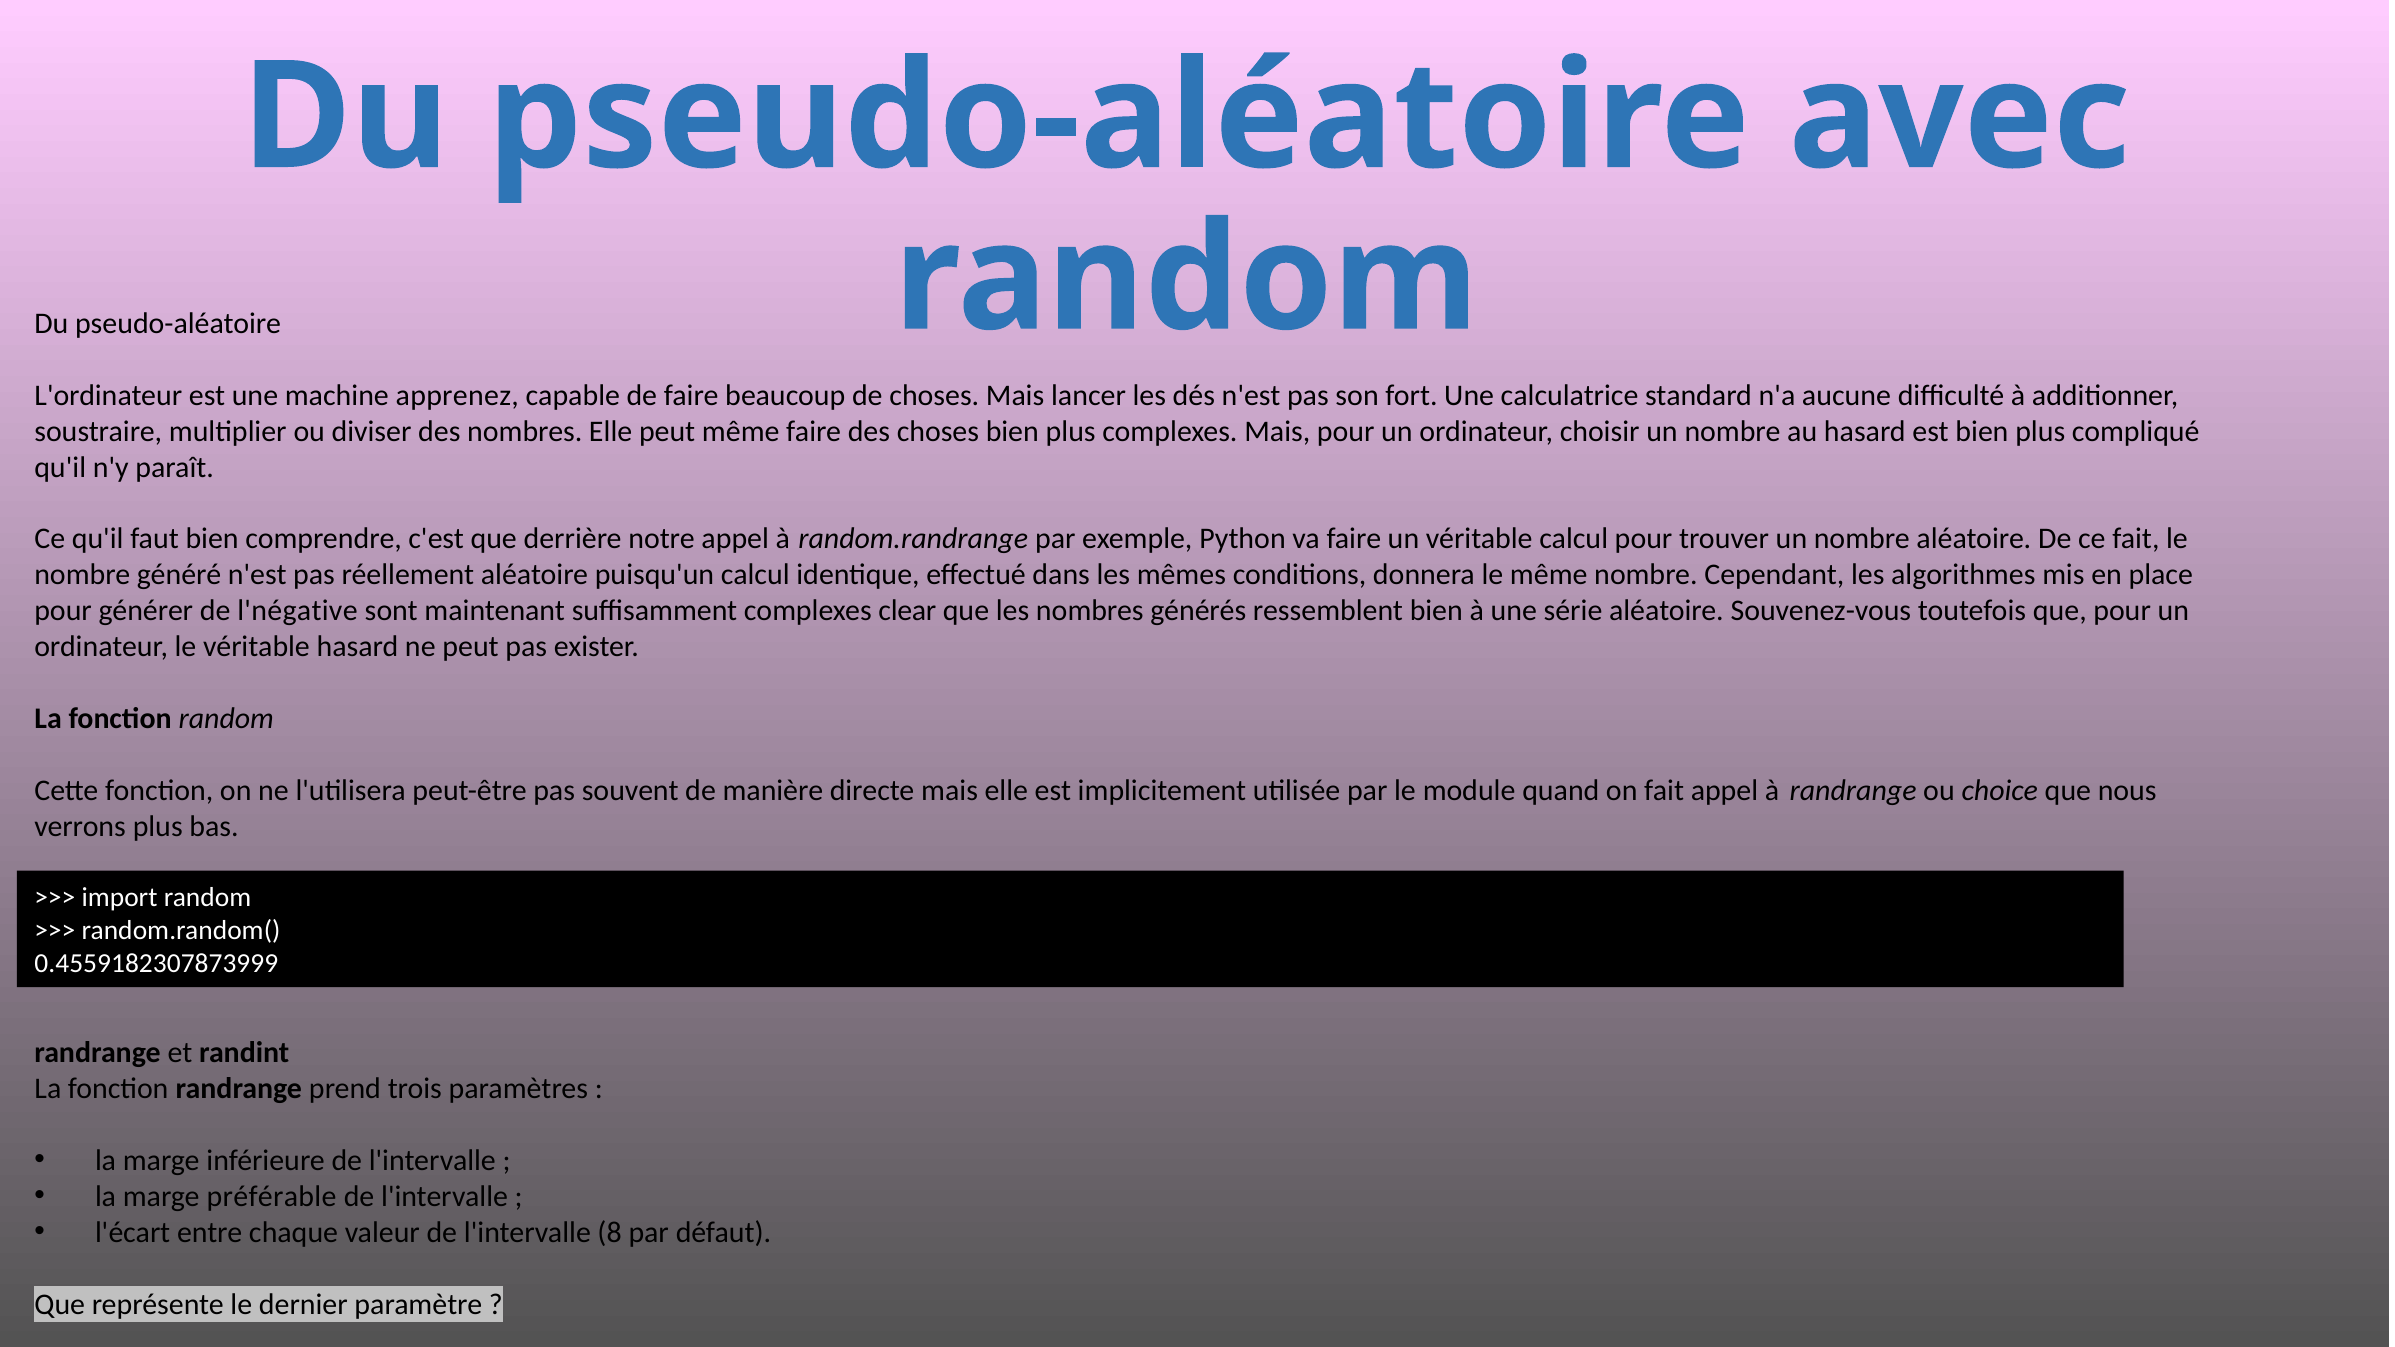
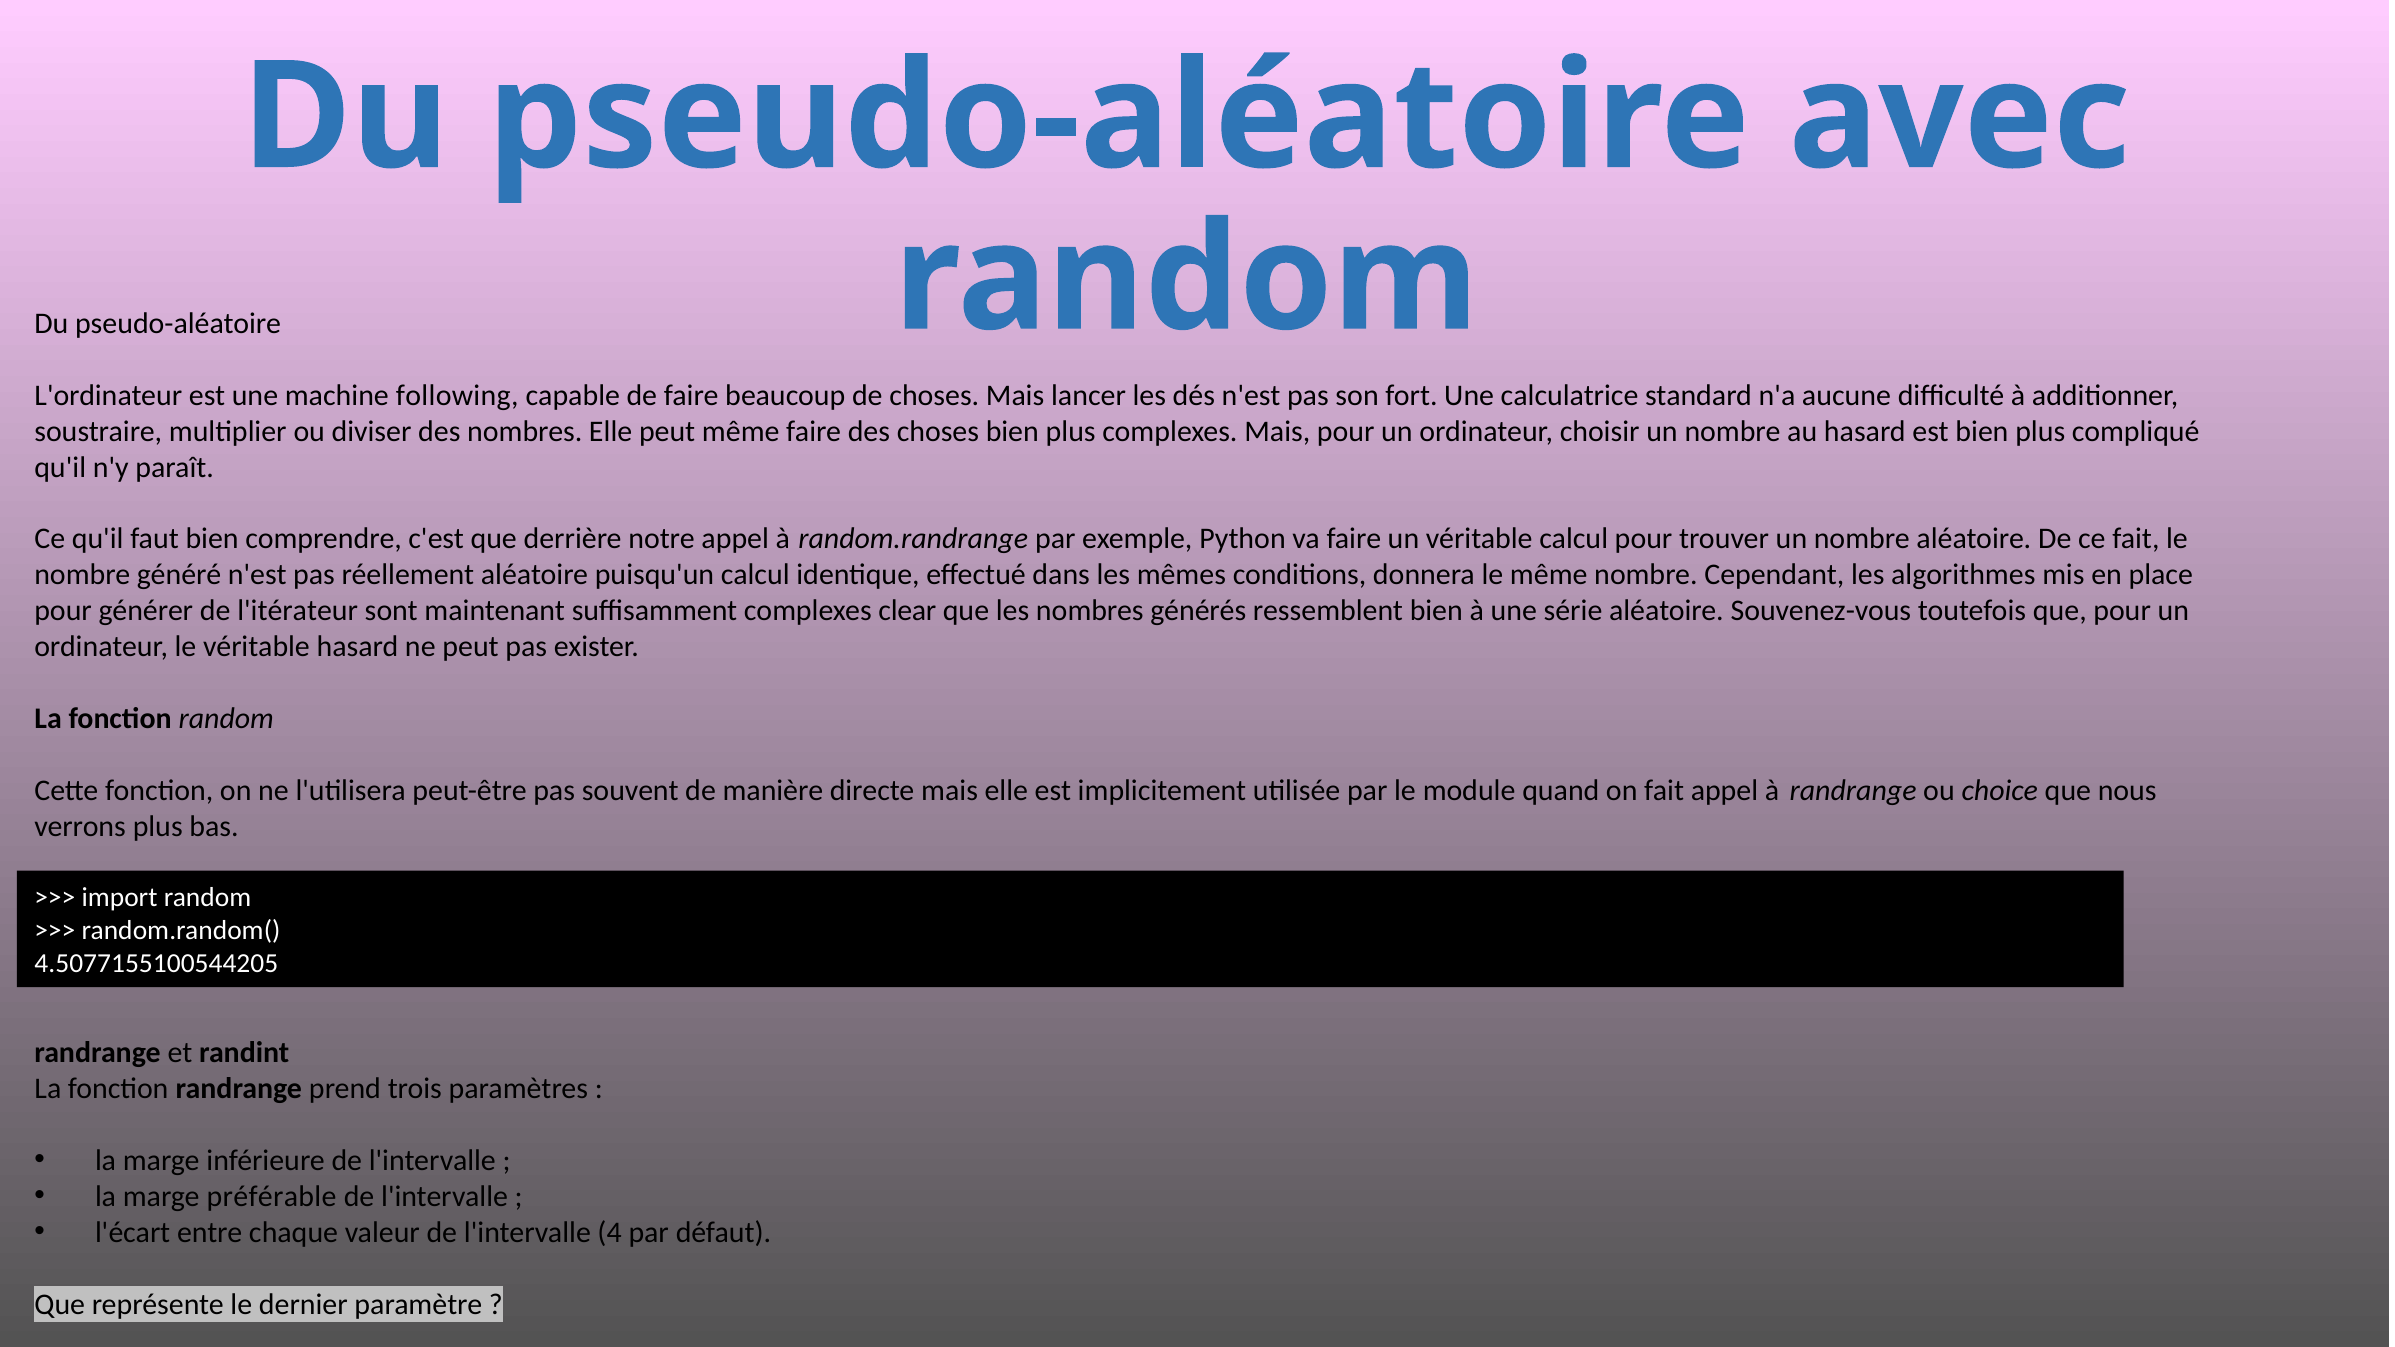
apprenez: apprenez -> following (457, 395)
l'négative: l'négative -> l'itérateur (298, 611)
0.4559182307873999: 0.4559182307873999 -> 4.5077155100544205 (156, 964)
8: 8 -> 4 (610, 1233)
